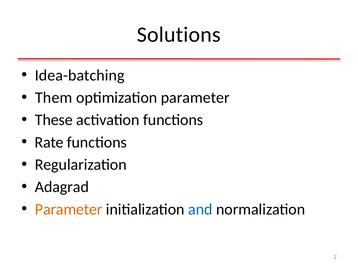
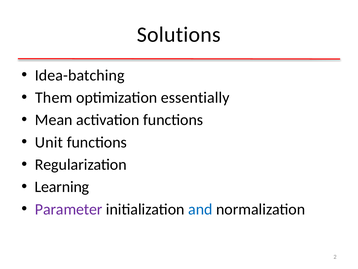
optimization parameter: parameter -> essentially (195, 97)
These: These -> Mean (54, 120)
Rate: Rate -> Unit (49, 142)
Adagrad: Adagrad -> Learning (62, 187)
Parameter colour: orange -> purple (69, 209)
